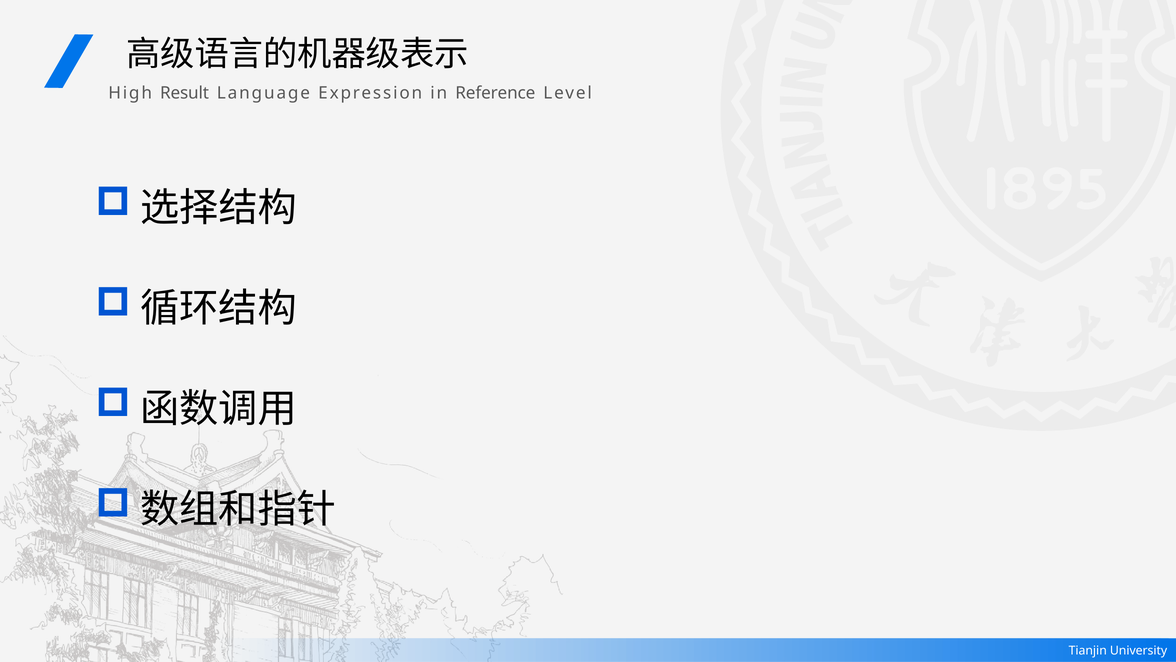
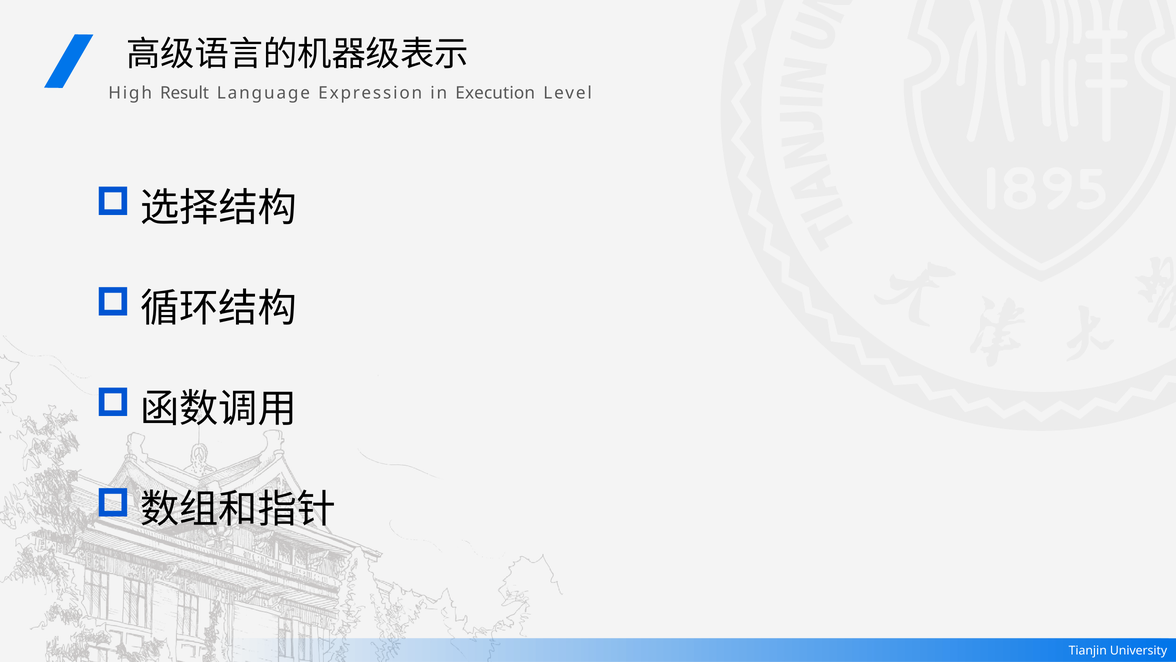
Reference: Reference -> Execution (495, 93)
